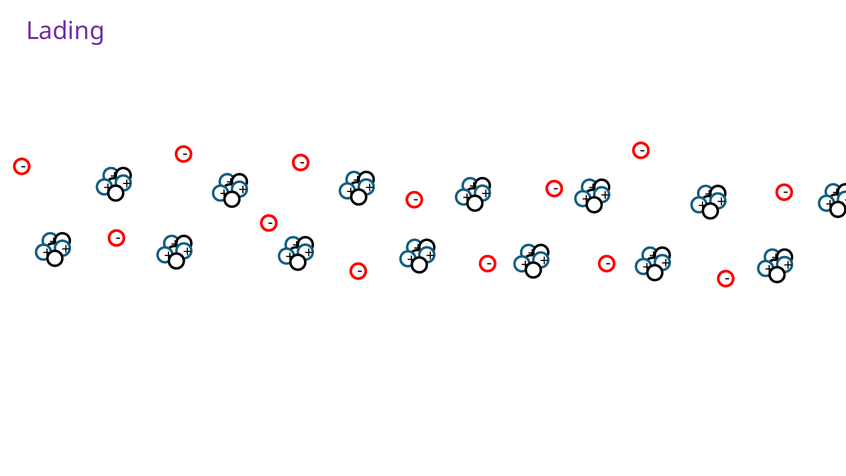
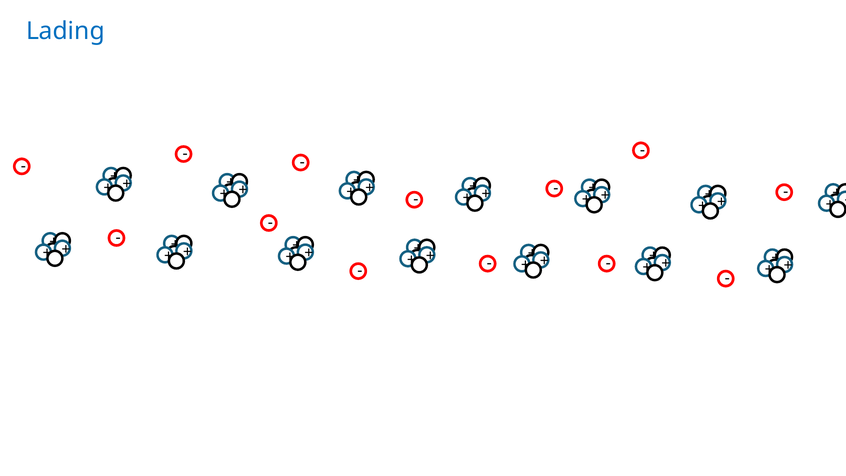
Lading colour: purple -> blue (65, 31)
